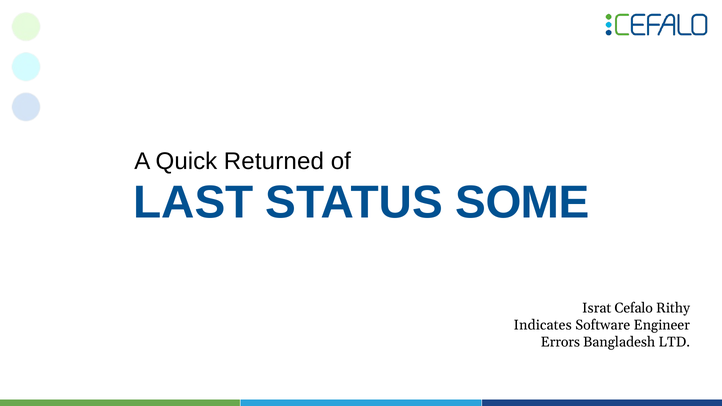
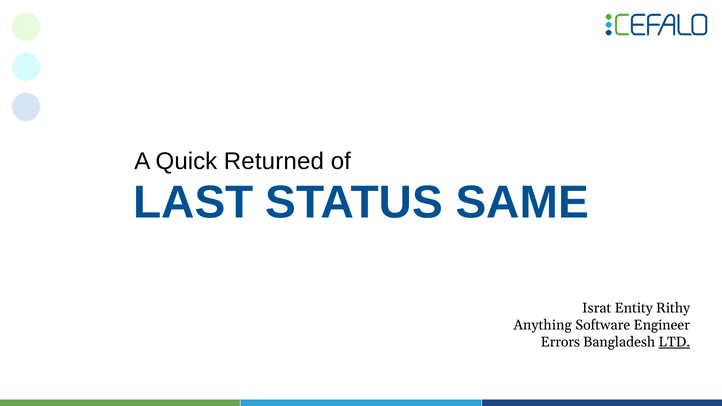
SOME: SOME -> SAME (522, 202)
Cefalo: Cefalo -> Entity (634, 308)
Indicates: Indicates -> Anything (543, 325)
LTD underline: none -> present (674, 342)
